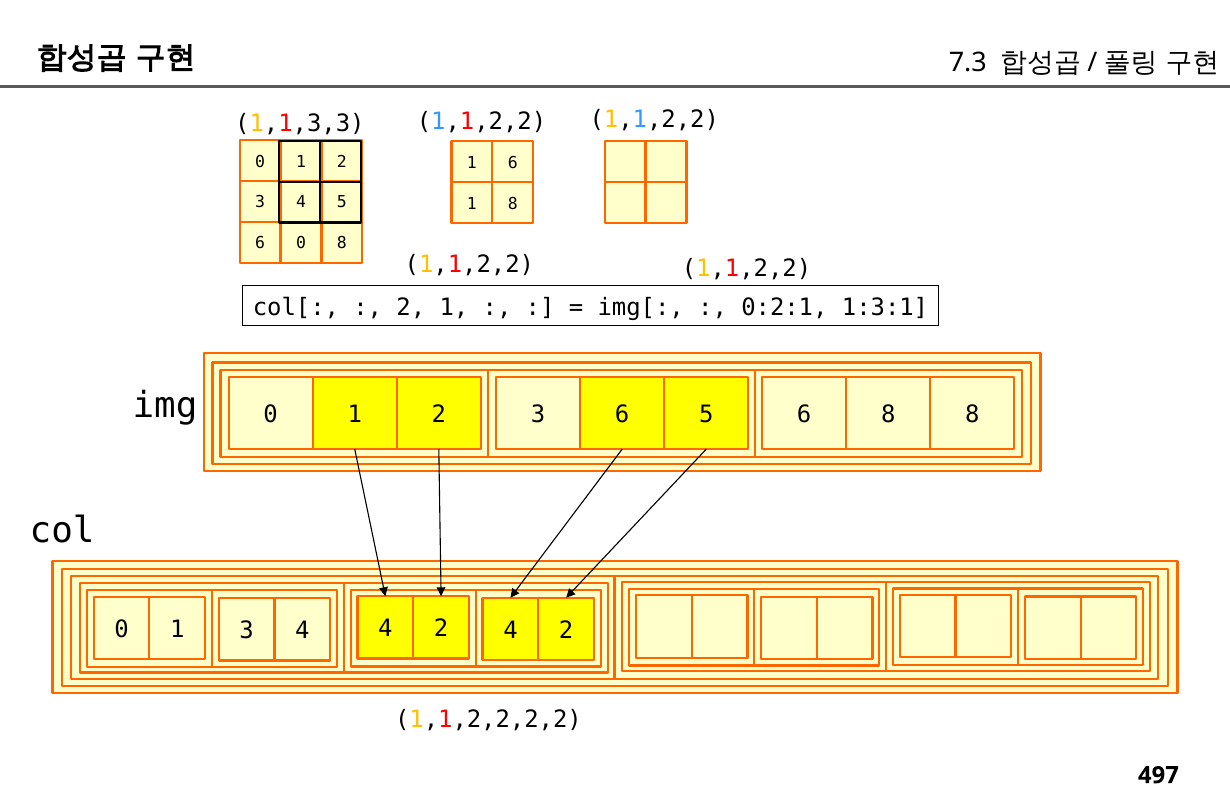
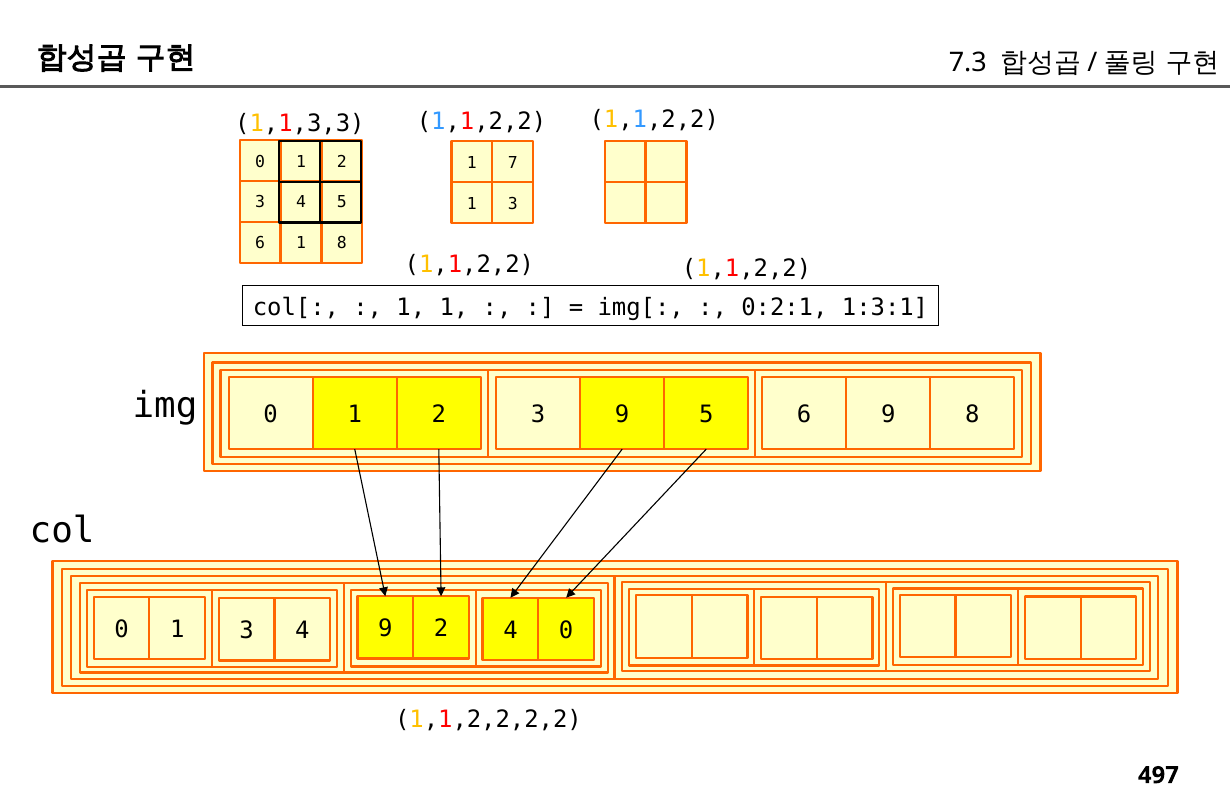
1 6: 6 -> 7 (513, 163)
8: 8 -> 3 (513, 204)
6 0: 0 -> 1 (301, 243)
2: 2 -> 1 (411, 307)
3 6: 6 -> 9 (622, 415)
6 8: 8 -> 9 (888, 415)
4 4: 4 -> 9 (385, 629)
2 4 2: 2 -> 0 (566, 630)
